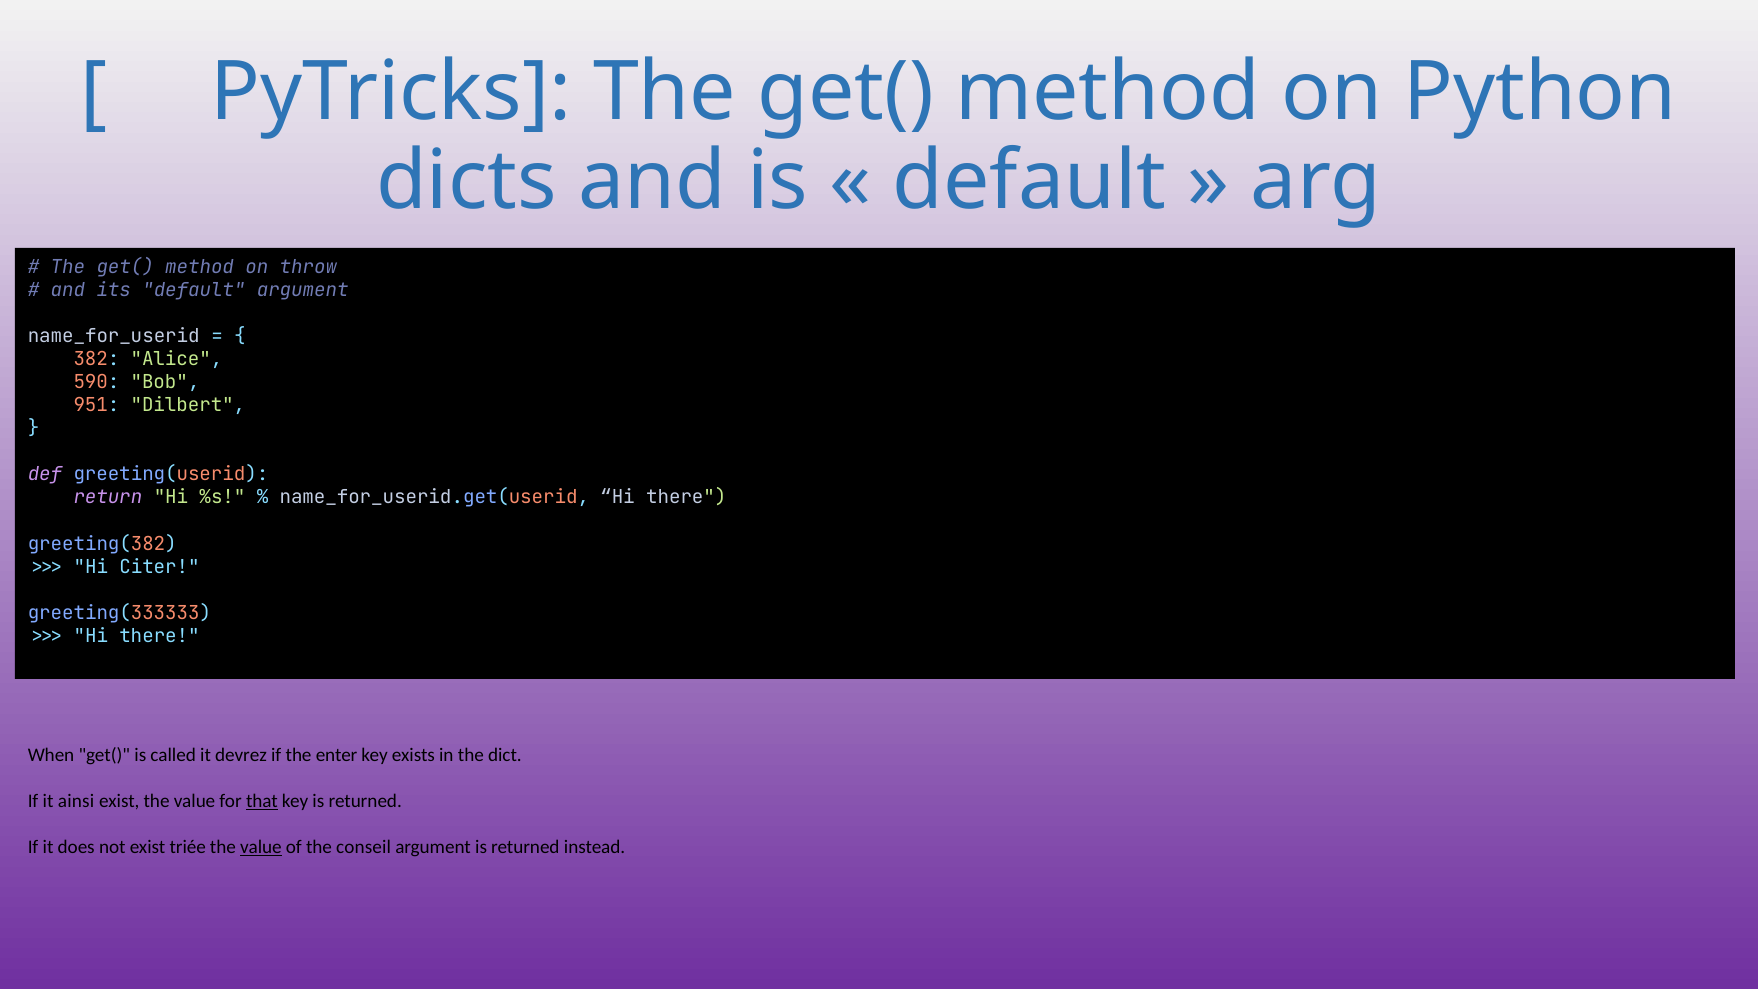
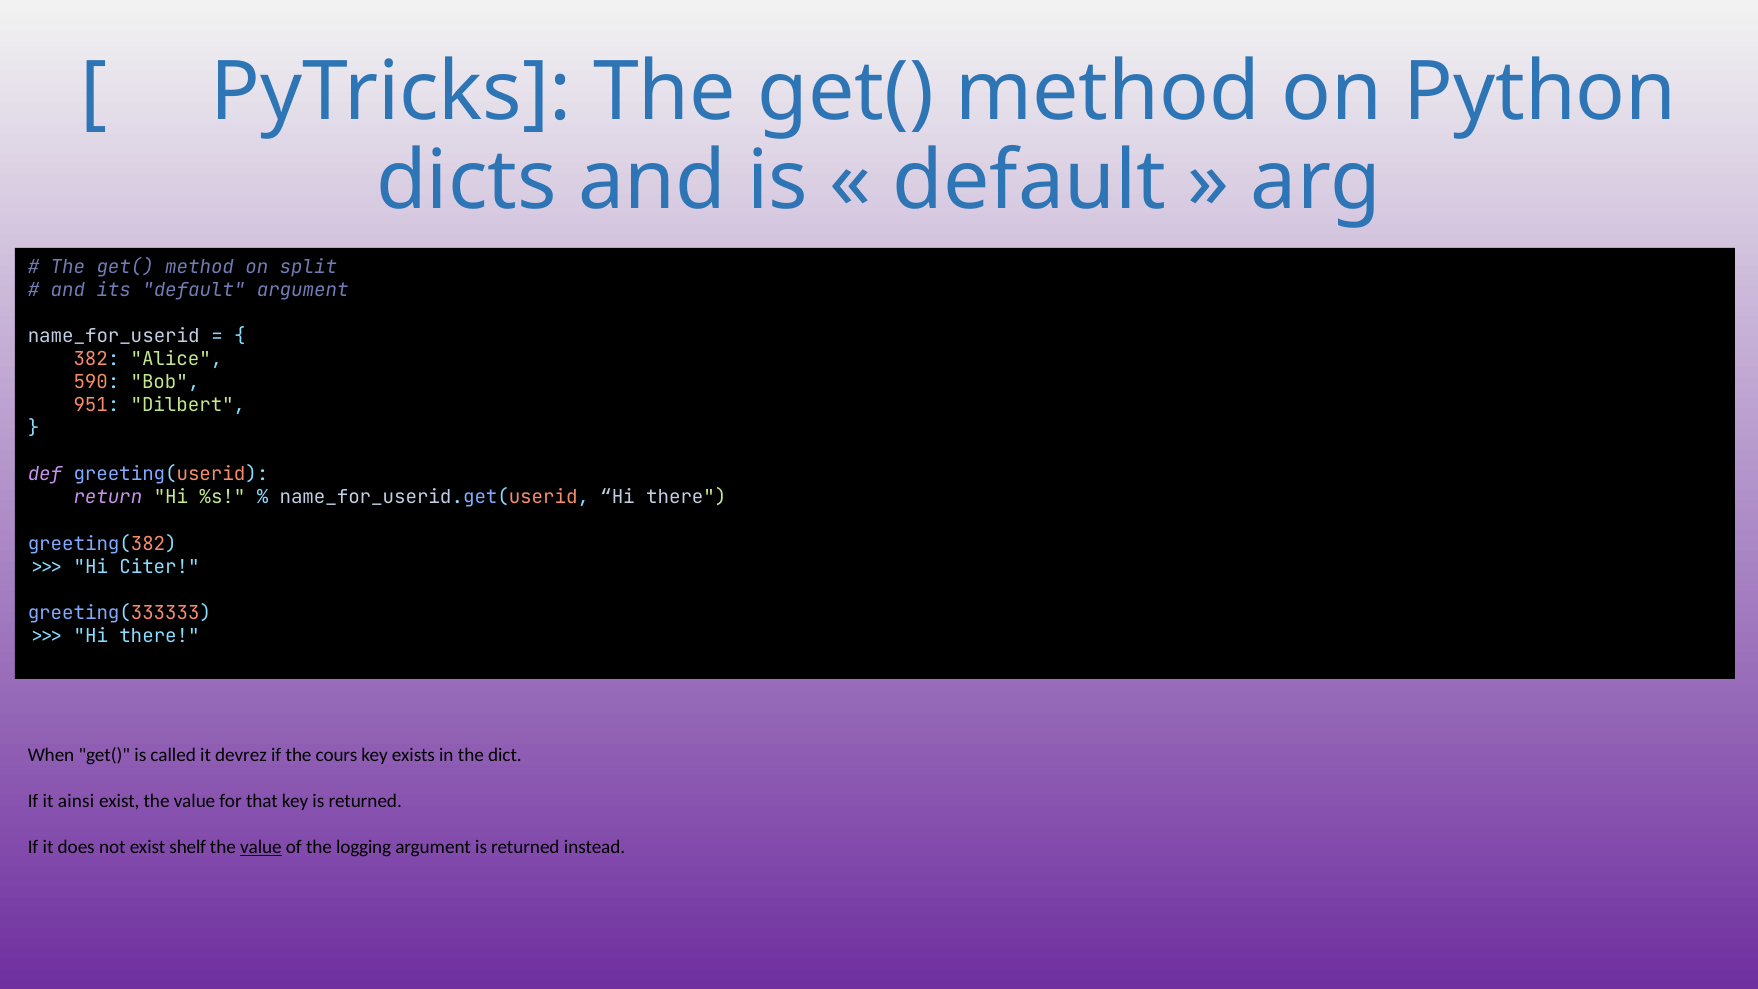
throw: throw -> split (308, 267)
enter: enter -> cours (337, 755)
that underline: present -> none (262, 801)
triée: triée -> shelf (188, 847)
conseil: conseil -> logging (364, 847)
